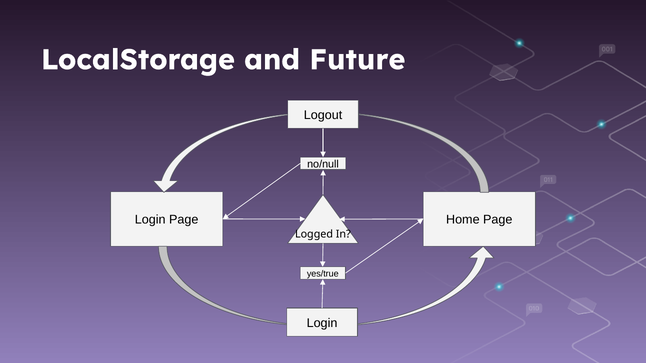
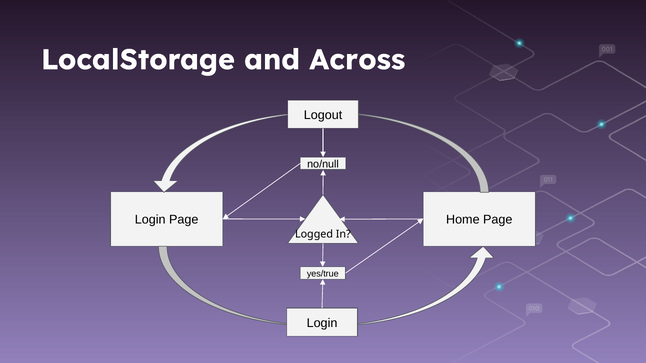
Future: Future -> Across (357, 60)
